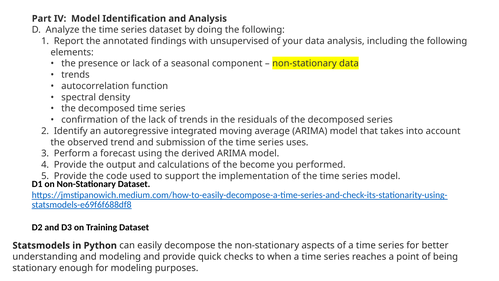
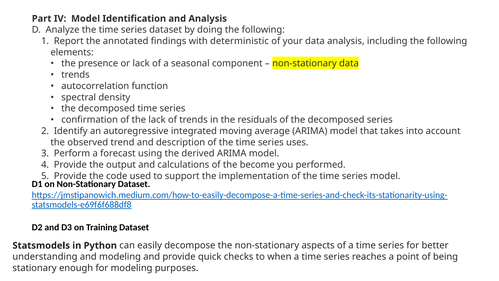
unsupervised: unsupervised -> deterministic (239, 41)
submission: submission -> description (181, 142)
